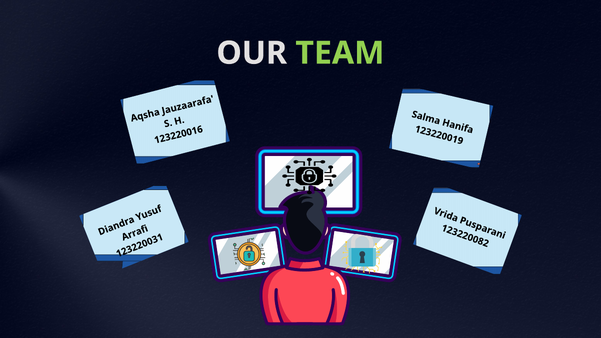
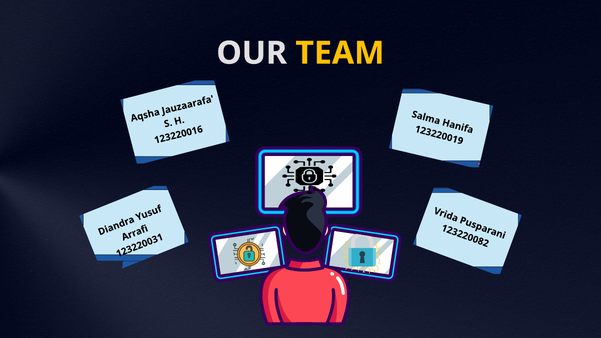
TEAM colour: light green -> yellow (340, 53)
